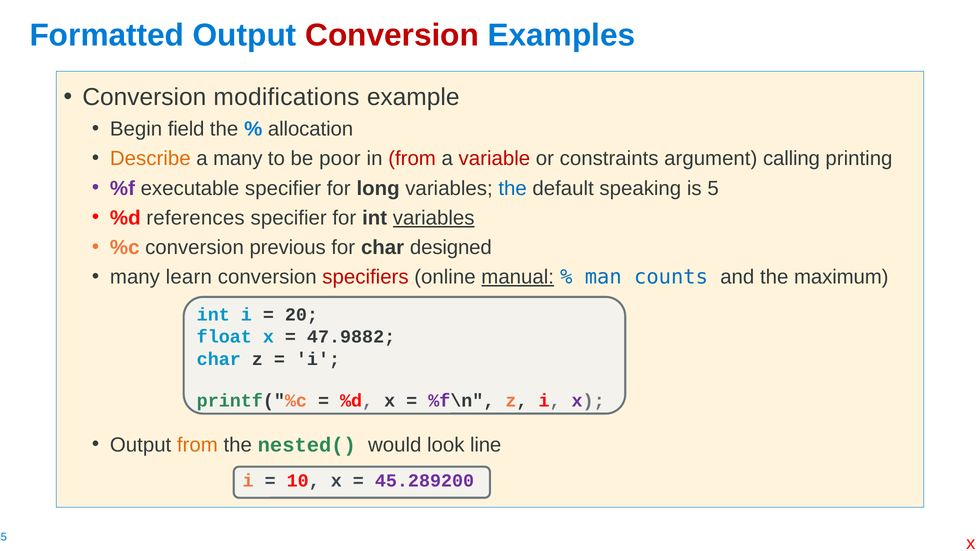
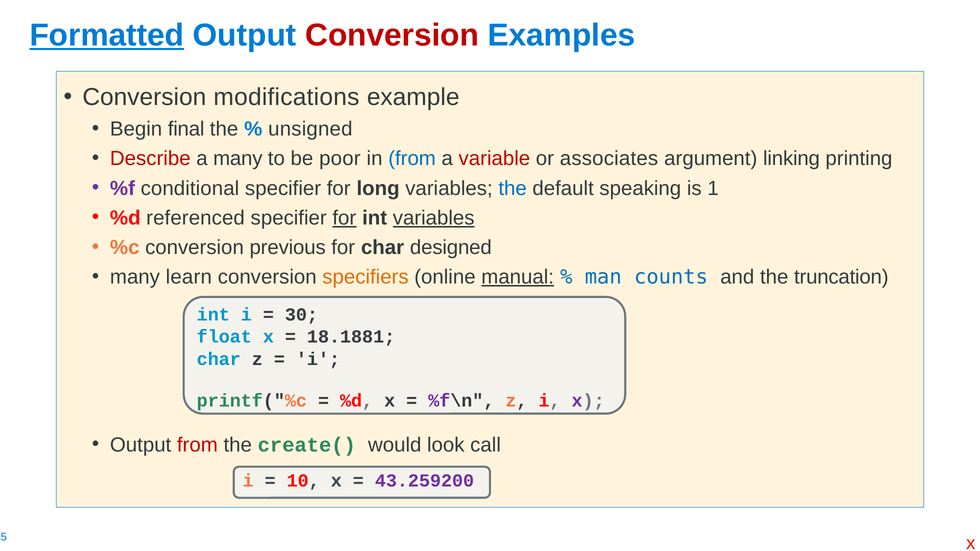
Formatted underline: none -> present (107, 35)
field: field -> final (186, 129)
allocation: allocation -> unsigned (310, 129)
Describe colour: orange -> red (150, 159)
from colour: red -> blue (412, 159)
constraints: constraints -> associates (609, 159)
calling: calling -> linking (792, 159)
executable: executable -> conditional (190, 188)
5: 5 -> 1 (713, 188)
references: references -> referenced (196, 218)
for underline: none -> present (344, 218)
specifiers colour: red -> orange (365, 277)
maximum: maximum -> truncation (841, 277)
20: 20 -> 30 (301, 315)
47.9882: 47.9882 -> 18.1881 (351, 337)
from colour: orange -> red (197, 445)
nested(: nested( -> create( (307, 445)
line: line -> call (486, 445)
45.289200: 45.289200 -> 43.259200 (425, 481)
